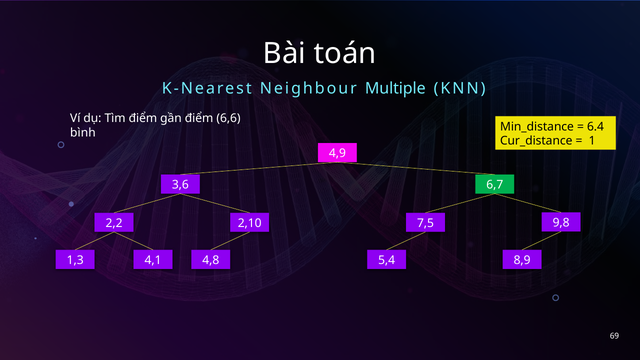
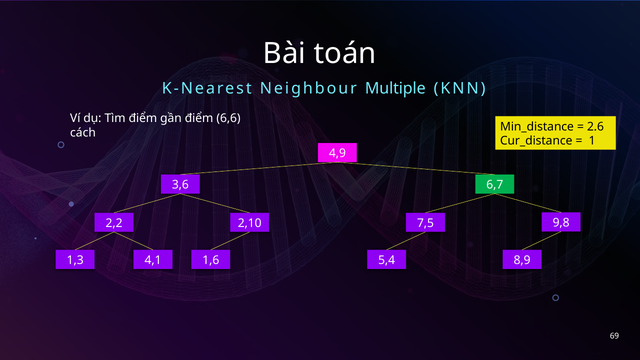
6.4: 6.4 -> 2.6 (595, 127)
bình: bình -> cách (83, 133)
4,8: 4,8 -> 1,6 (211, 260)
